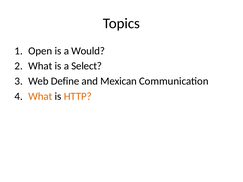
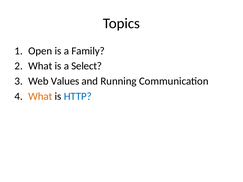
Would: Would -> Family (88, 51)
Define: Define -> Values (65, 81)
Mexican: Mexican -> Running (119, 81)
HTTP colour: orange -> blue (78, 96)
